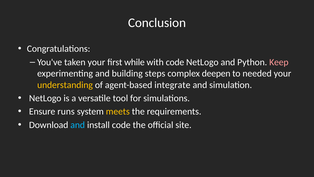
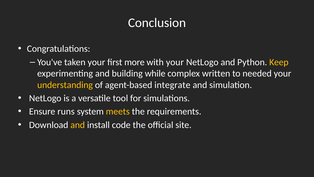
while: while -> more (134, 62)
with code: code -> your (175, 62)
Keep colour: pink -> yellow (279, 62)
steps: steps -> while (155, 73)
deepen: deepen -> written (216, 73)
and colour: light blue -> yellow (78, 125)
